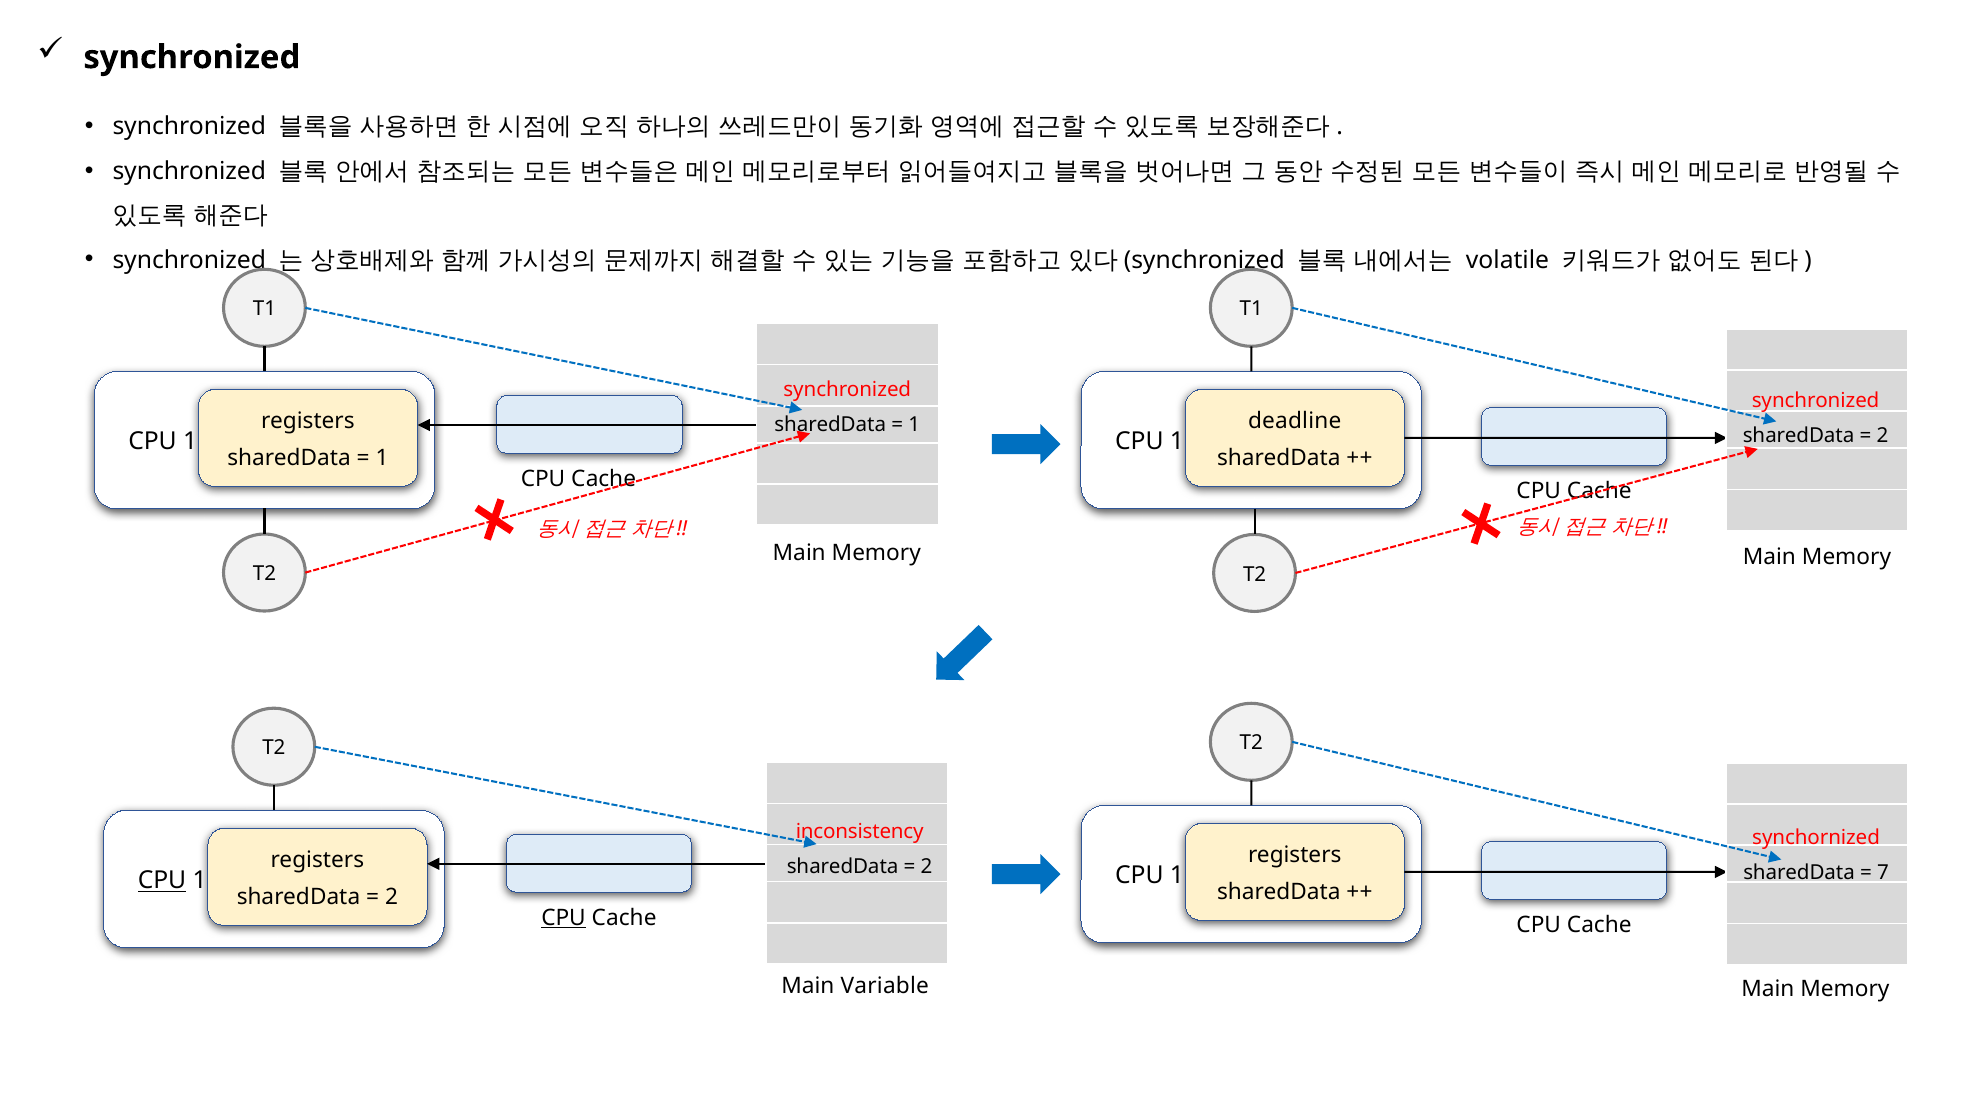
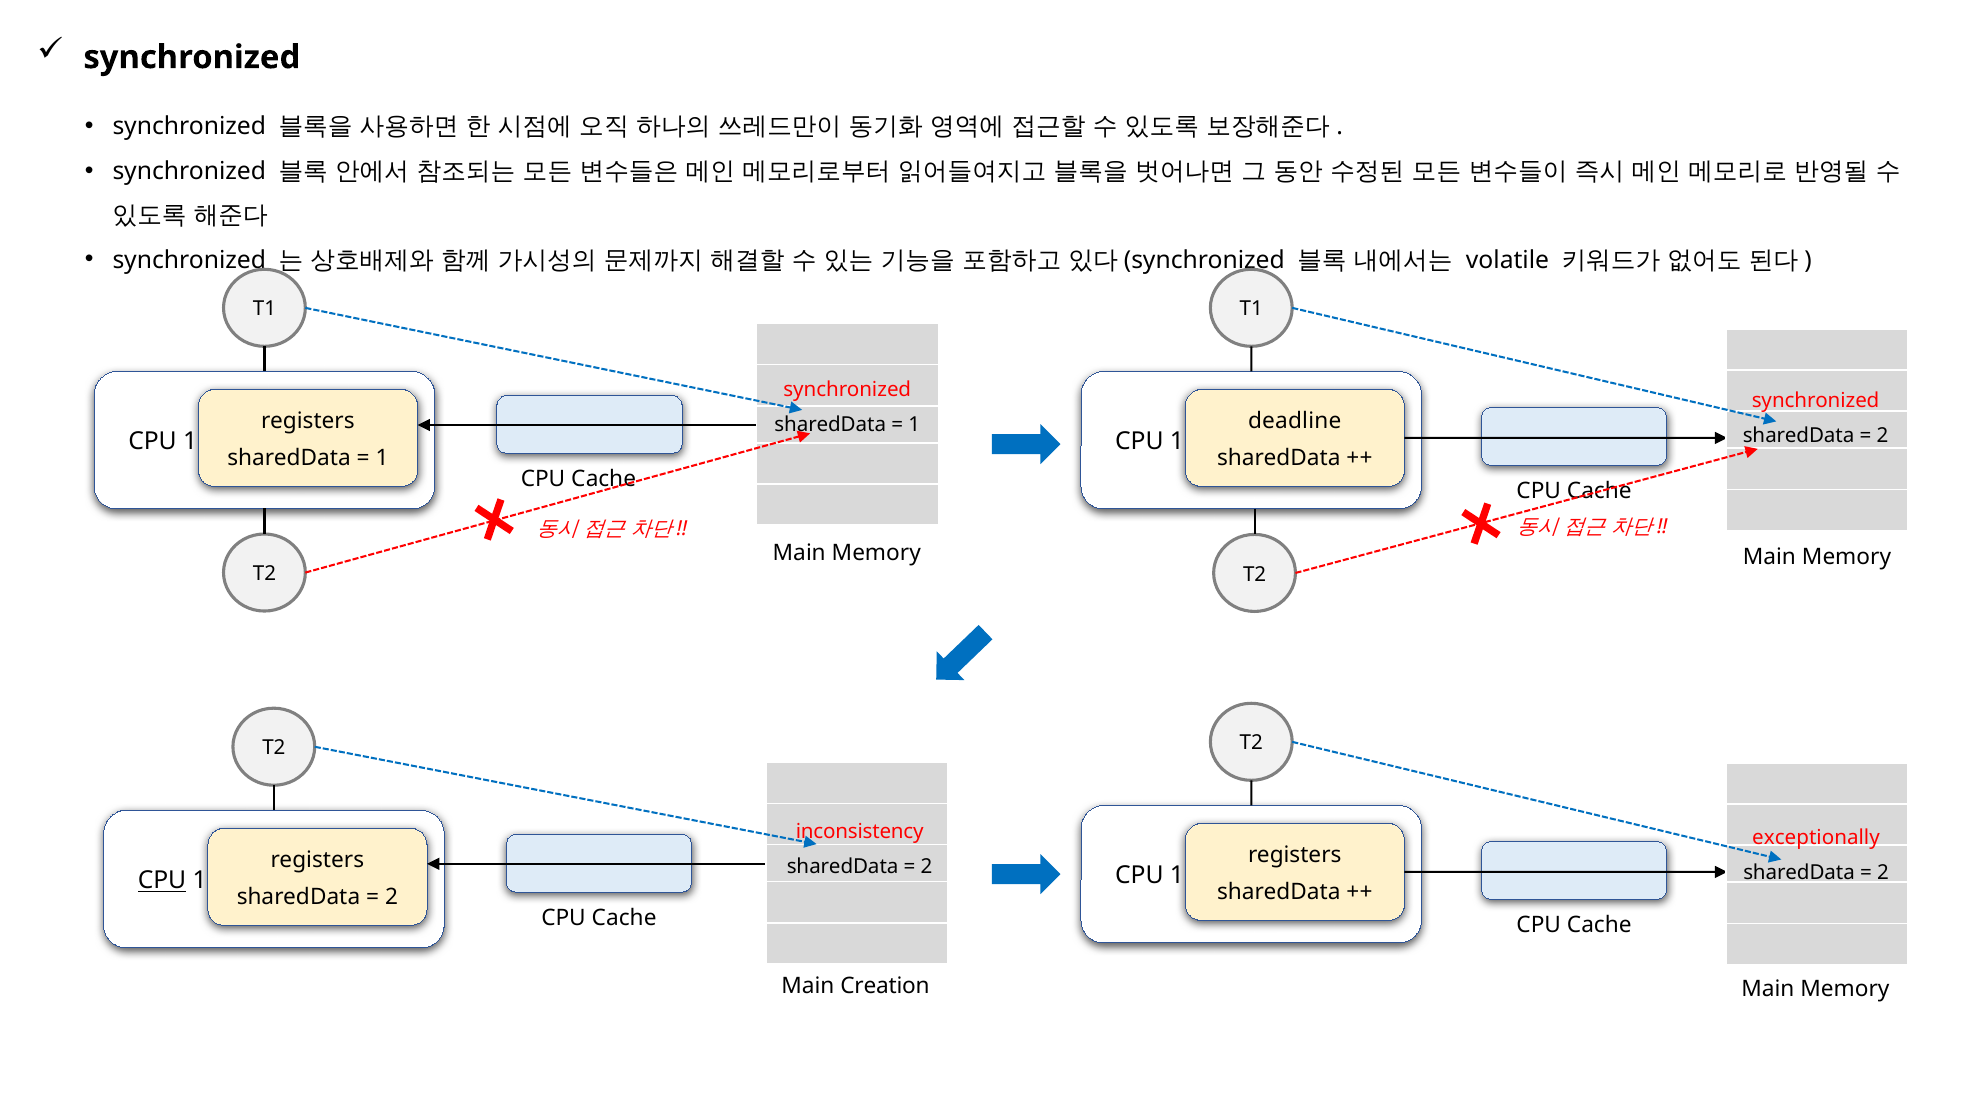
synchornized: synchornized -> exceptionally (1816, 837)
7: 7 -> 2 (1883, 872)
CPU underline: present -> none (564, 917)
Variable: Variable -> Creation (885, 986)
